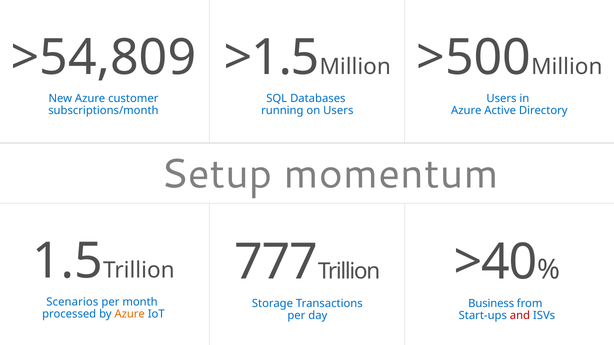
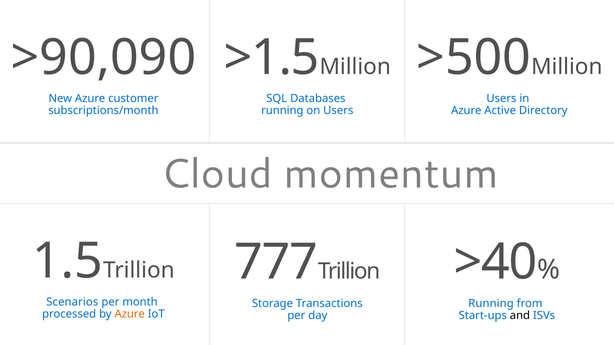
>54,809: >54,809 -> >90,090 (103, 58)
Setup: Setup -> Cloud (217, 174)
Business: Business -> Running (491, 304)
and colour: red -> black (520, 316)
